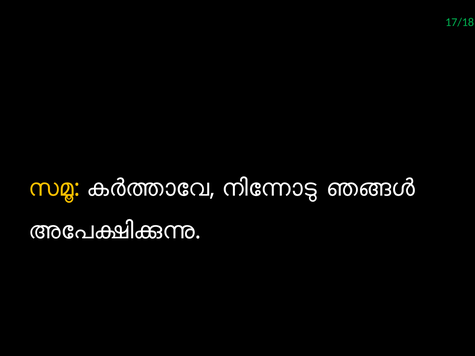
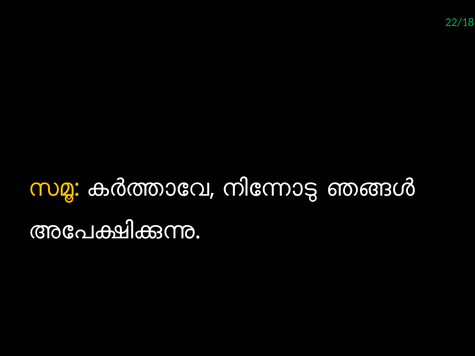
17/18: 17/18 -> 22/18 (460, 22)
